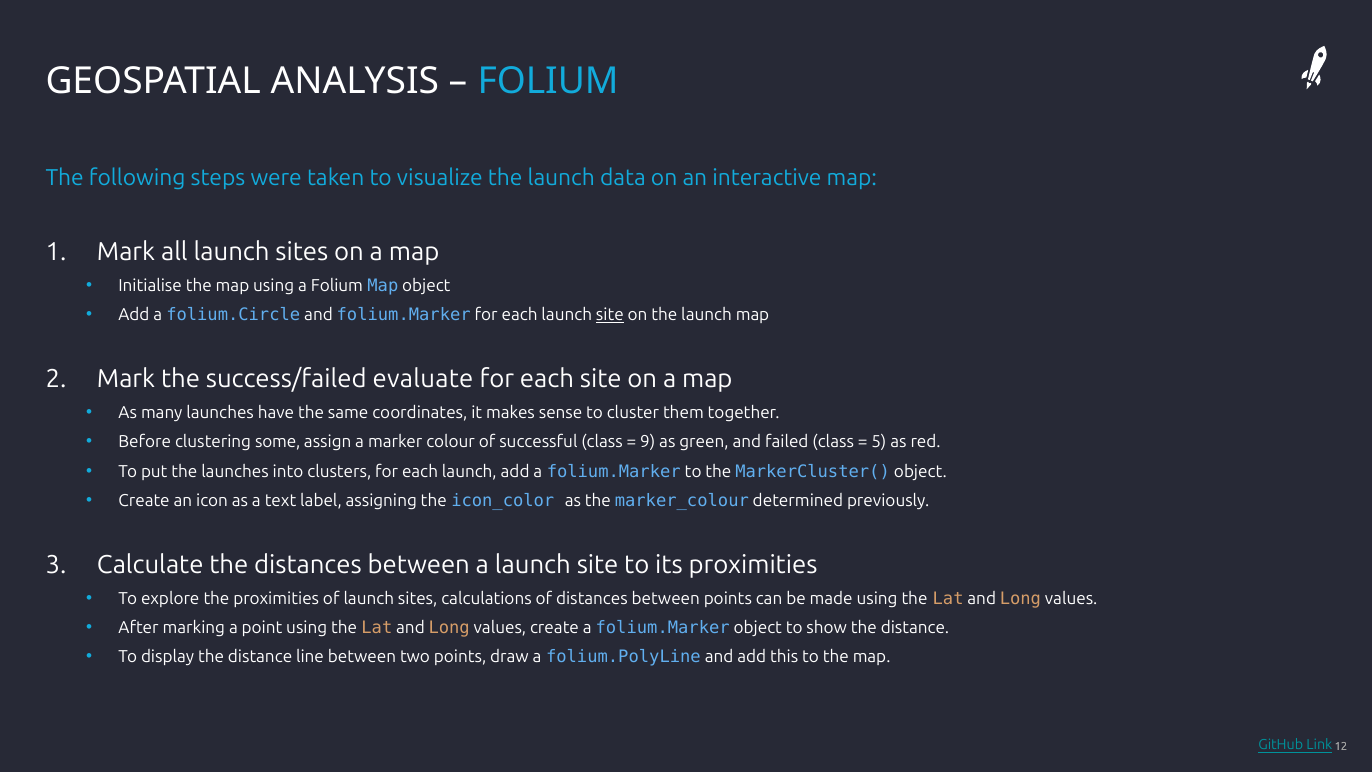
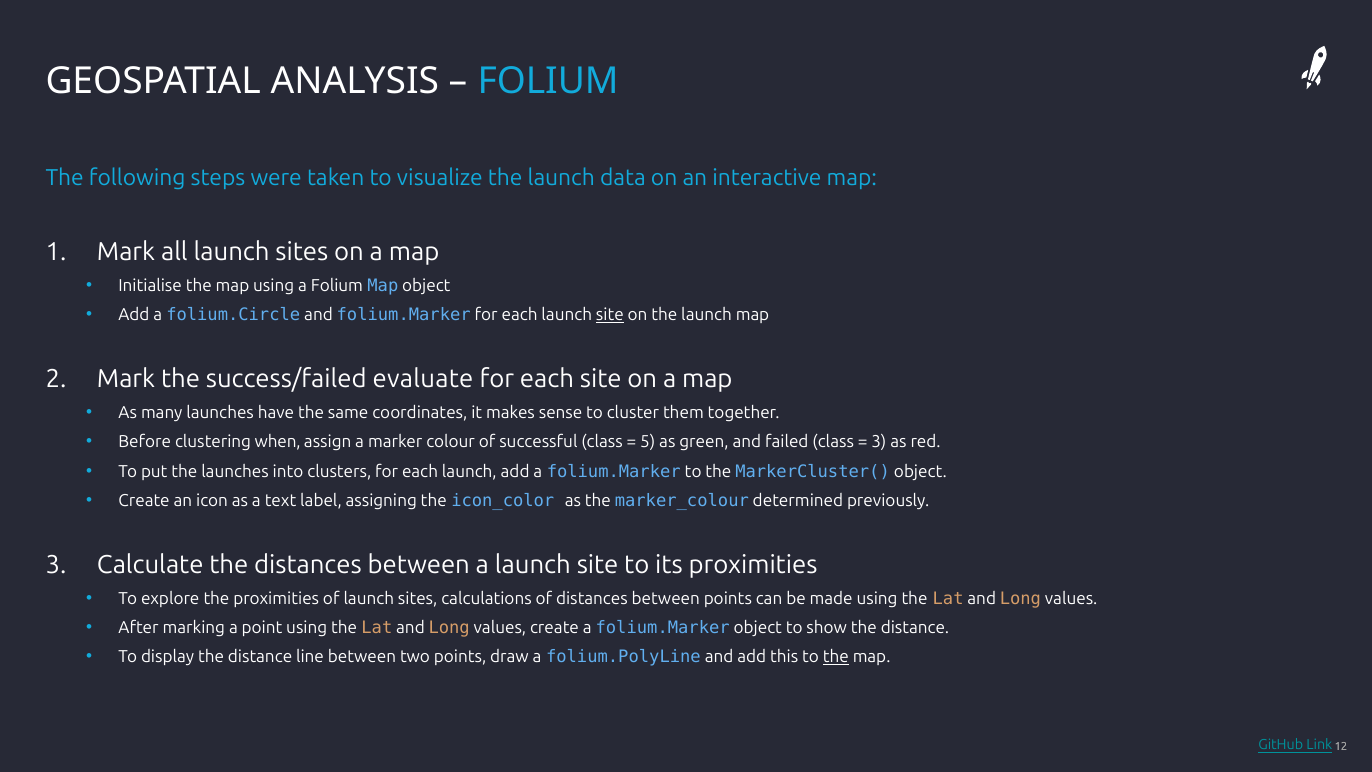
some: some -> when (278, 442)
9: 9 -> 5 (648, 442)
5: 5 -> 3 (879, 442)
the underline: none -> present (836, 657)
